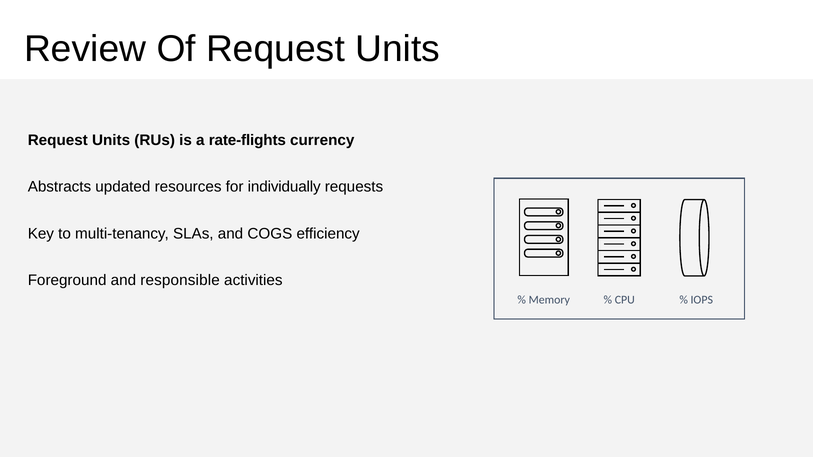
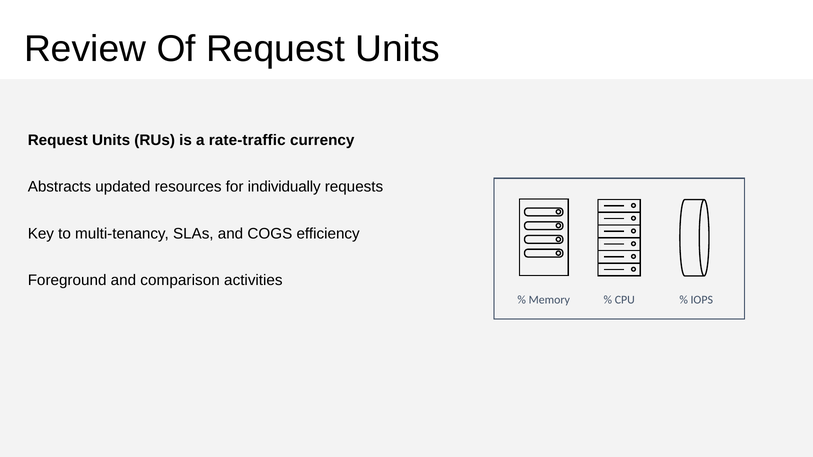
rate-flights: rate-flights -> rate-traffic (247, 140)
responsible: responsible -> comparison (180, 280)
